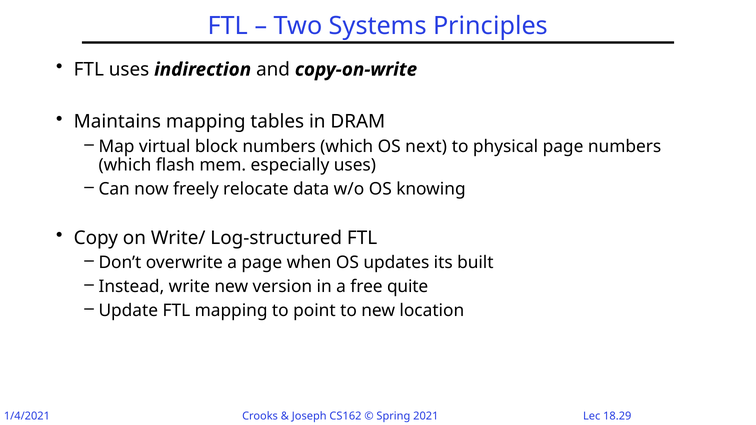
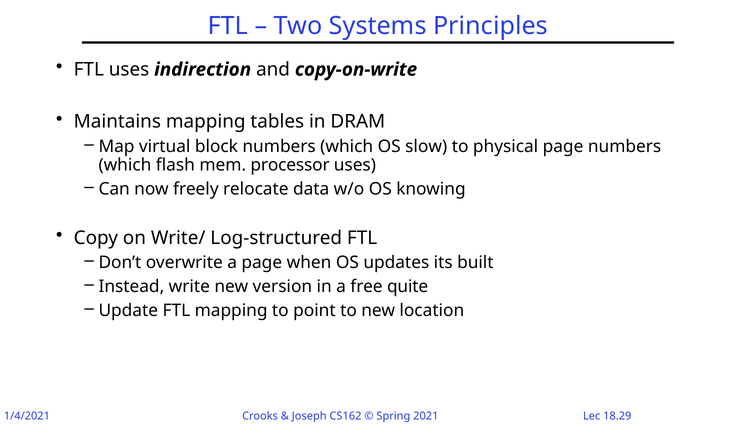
next: next -> slow (426, 146)
especially: especially -> processor (290, 165)
